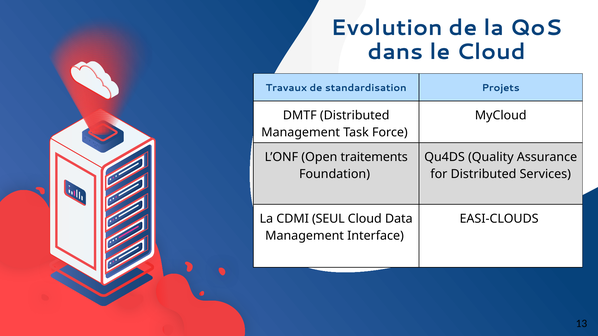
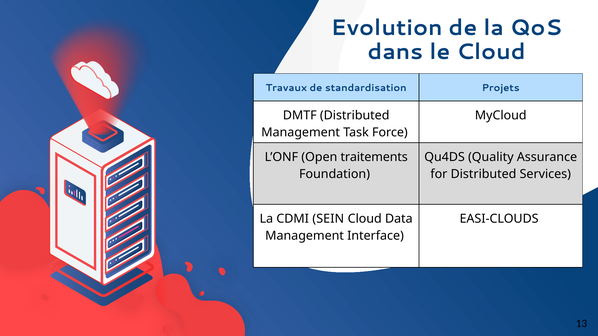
SEUL: SEUL -> SEIN (328, 219)
